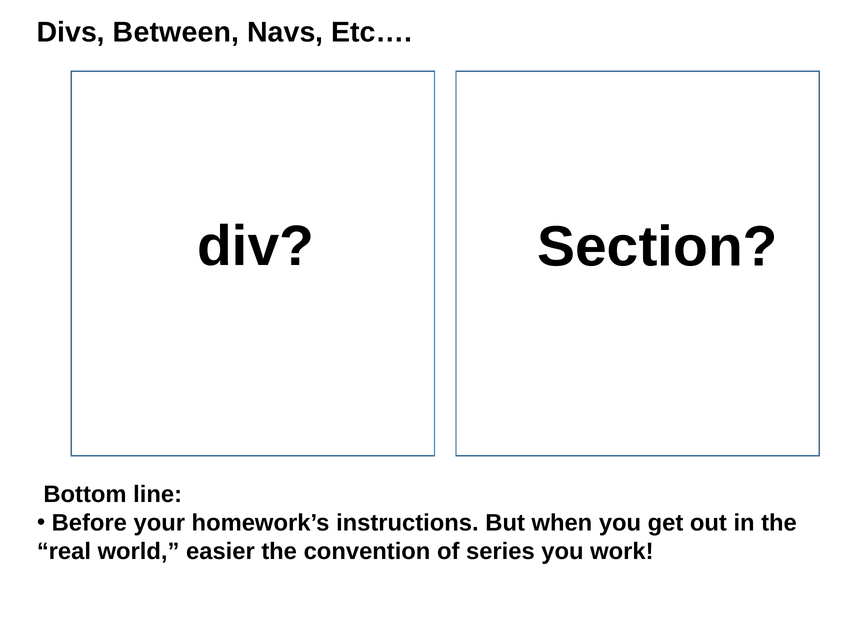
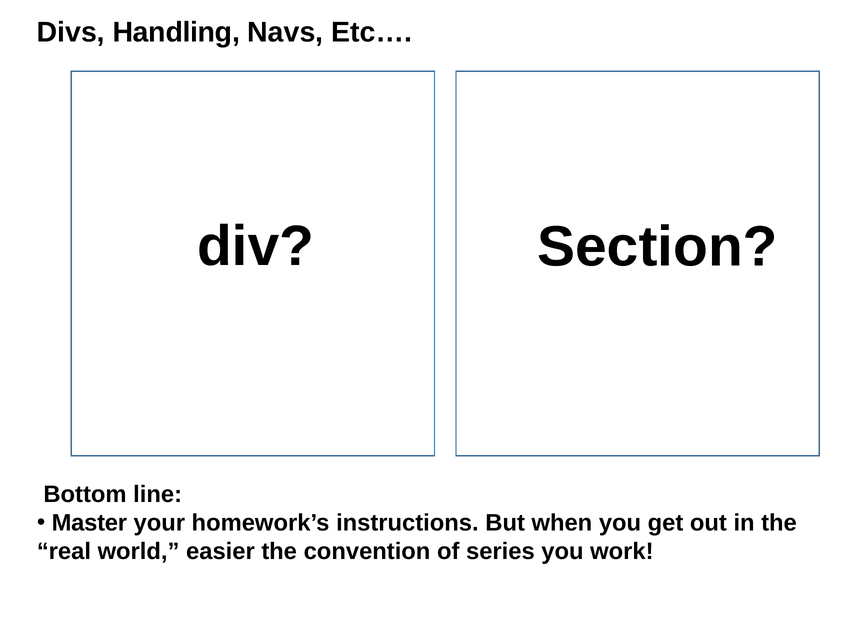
Between: Between -> Handling (176, 32)
Before: Before -> Master (89, 523)
